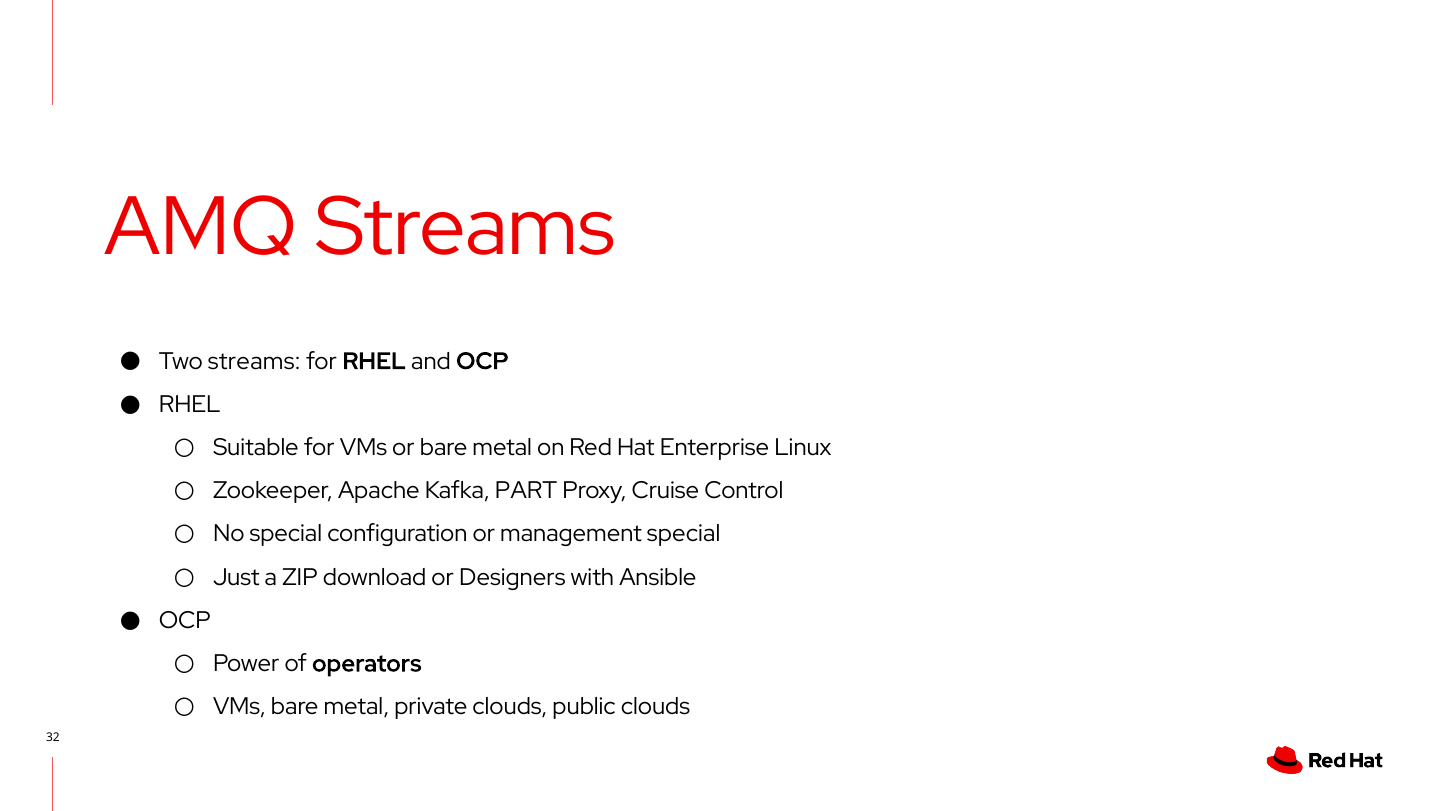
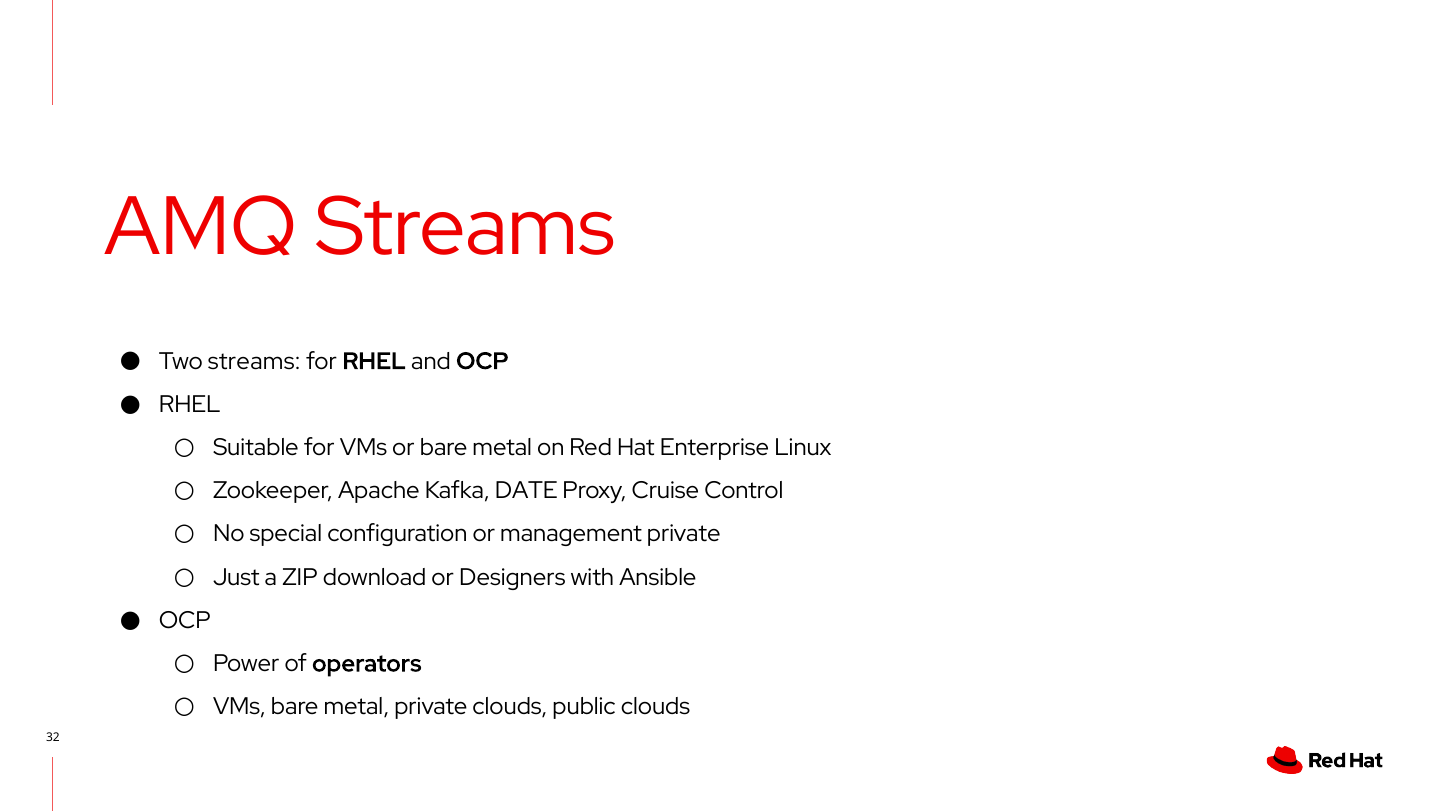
PART: PART -> DATE (526, 491)
management special: special -> private (684, 534)
